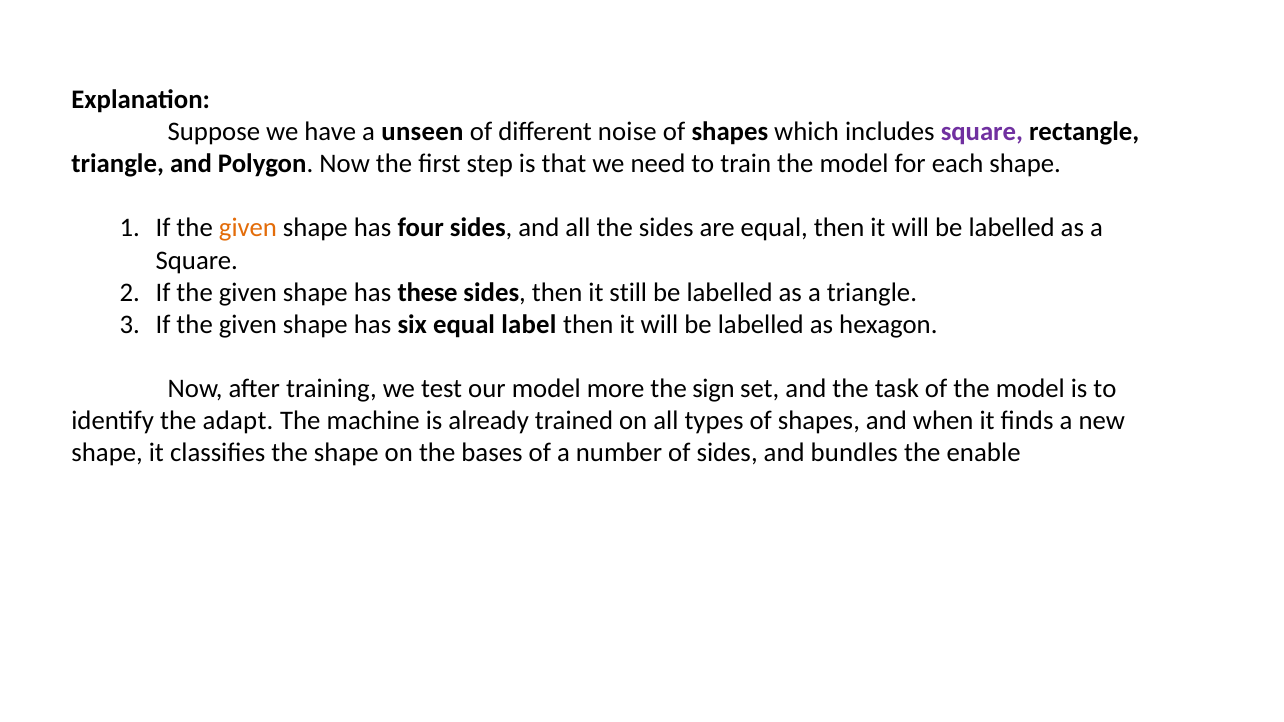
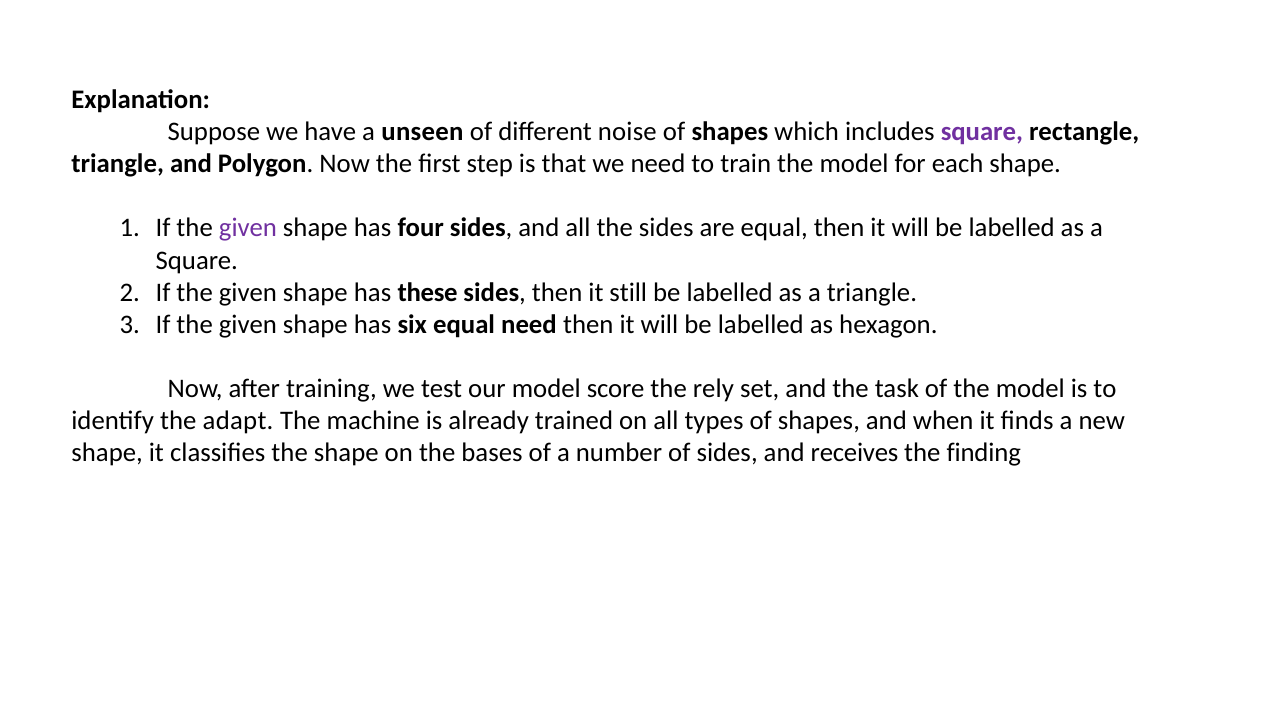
given colour: orange -> purple (248, 228)
equal label: label -> need (529, 324)
more: more -> score (616, 389)
sign: sign -> rely (713, 389)
bundles: bundles -> receives (855, 453)
enable: enable -> finding (984, 453)
